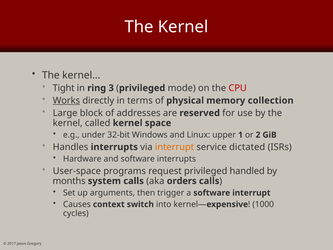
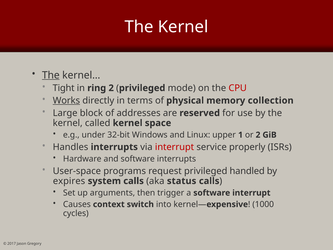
The underline: none -> present (51, 75)
ring 3: 3 -> 2 (111, 88)
interrupt colour: orange -> red (175, 147)
dictated: dictated -> properly (247, 147)
months: months -> expires (69, 181)
orders: orders -> status (182, 181)
